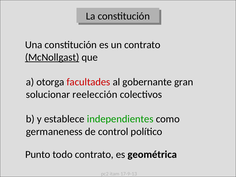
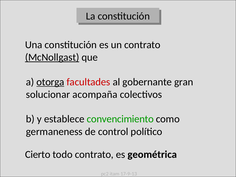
otorga underline: none -> present (50, 82)
reelección: reelección -> acompaña (95, 94)
independientes: independientes -> convencimiento (120, 119)
Punto: Punto -> Cierto (38, 155)
